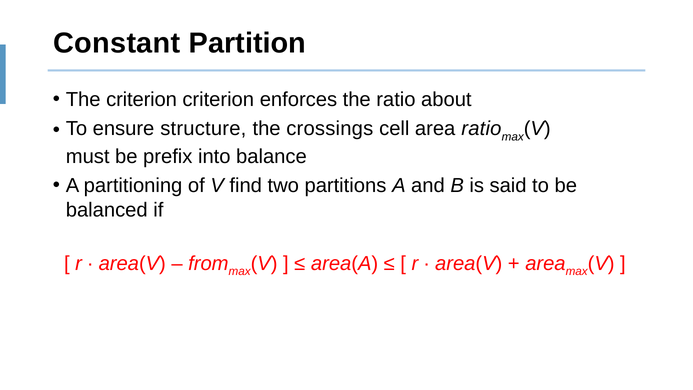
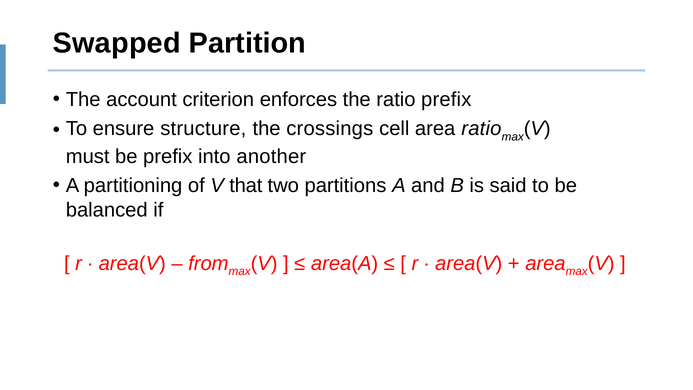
Constant: Constant -> Swapped (117, 43)
The criterion: criterion -> account (141, 99)
ratio about: about -> prefix (446, 99)
balance: balance -> another (271, 156)
find: find -> that (246, 186)
